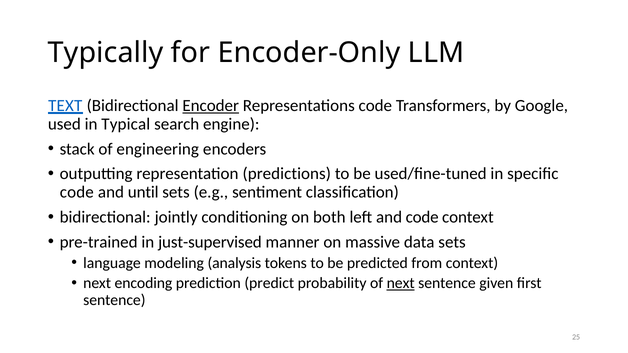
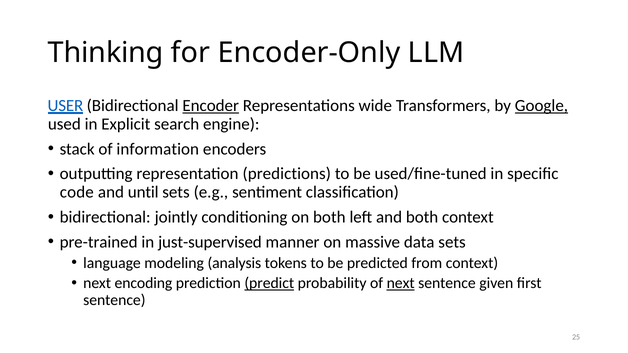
Typically: Typically -> Thinking (106, 53)
TEXT: TEXT -> USER (65, 106)
Representations code: code -> wide (375, 106)
Google underline: none -> present (541, 106)
Typical: Typical -> Explicit (126, 124)
engineering: engineering -> information (158, 149)
and code: code -> both (422, 217)
predict underline: none -> present (269, 283)
